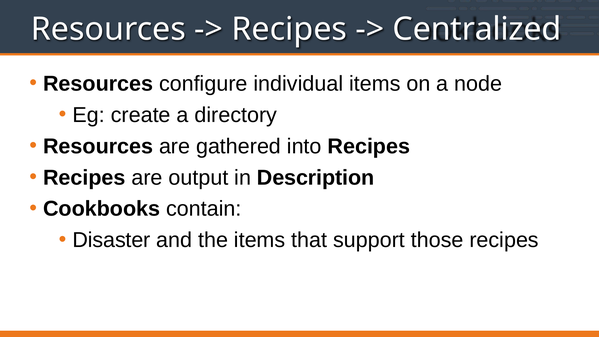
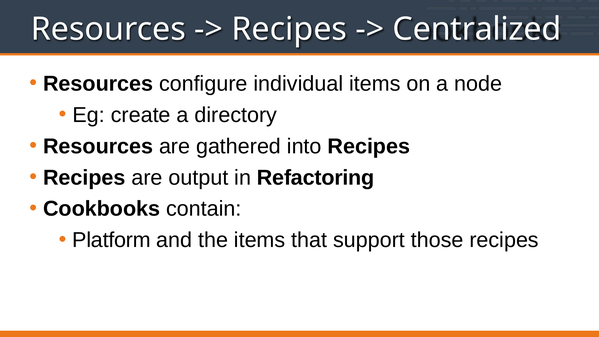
Description: Description -> Refactoring (316, 178)
Disaster: Disaster -> Platform (112, 240)
